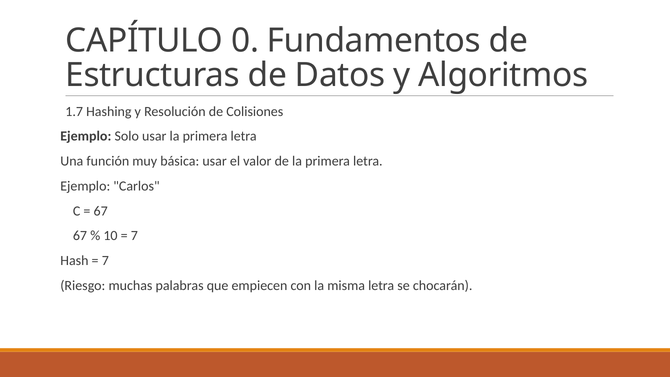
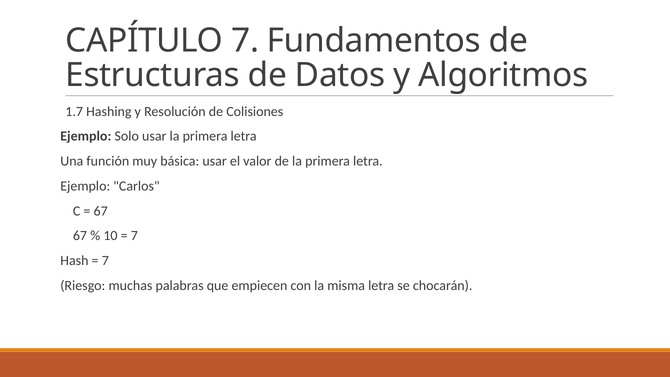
CAPÍTULO 0: 0 -> 7 (245, 41)
